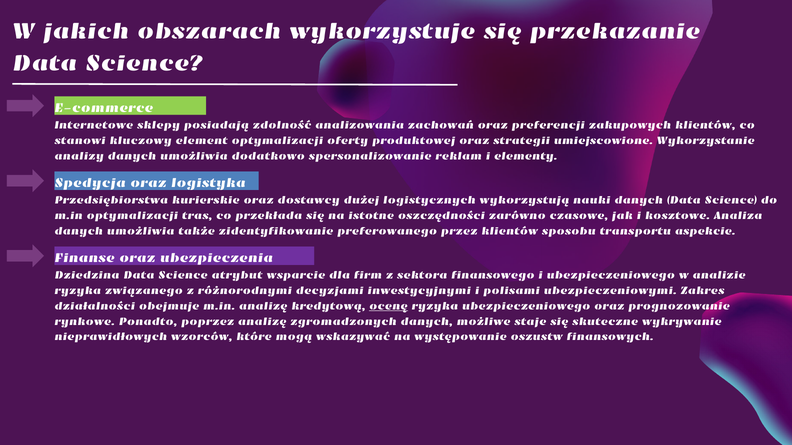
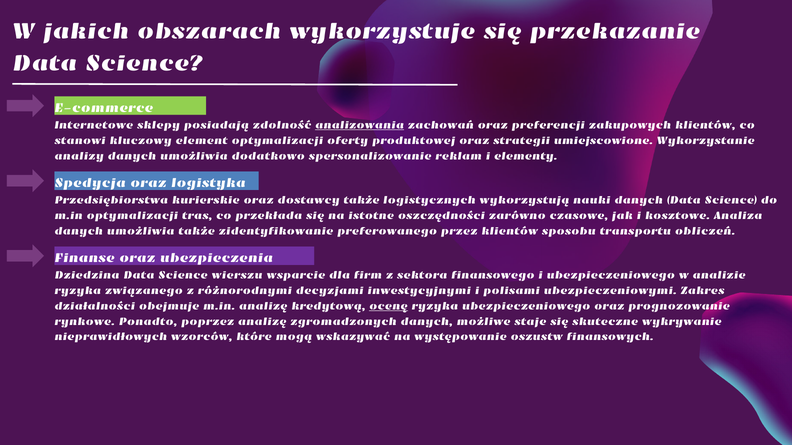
analizowania underline: none -> present (360, 125)
dostawcy dużej: dużej -> także (362, 200)
aspekcie: aspekcie -> obliczeń (705, 231)
atrybut: atrybut -> wierszu (237, 276)
